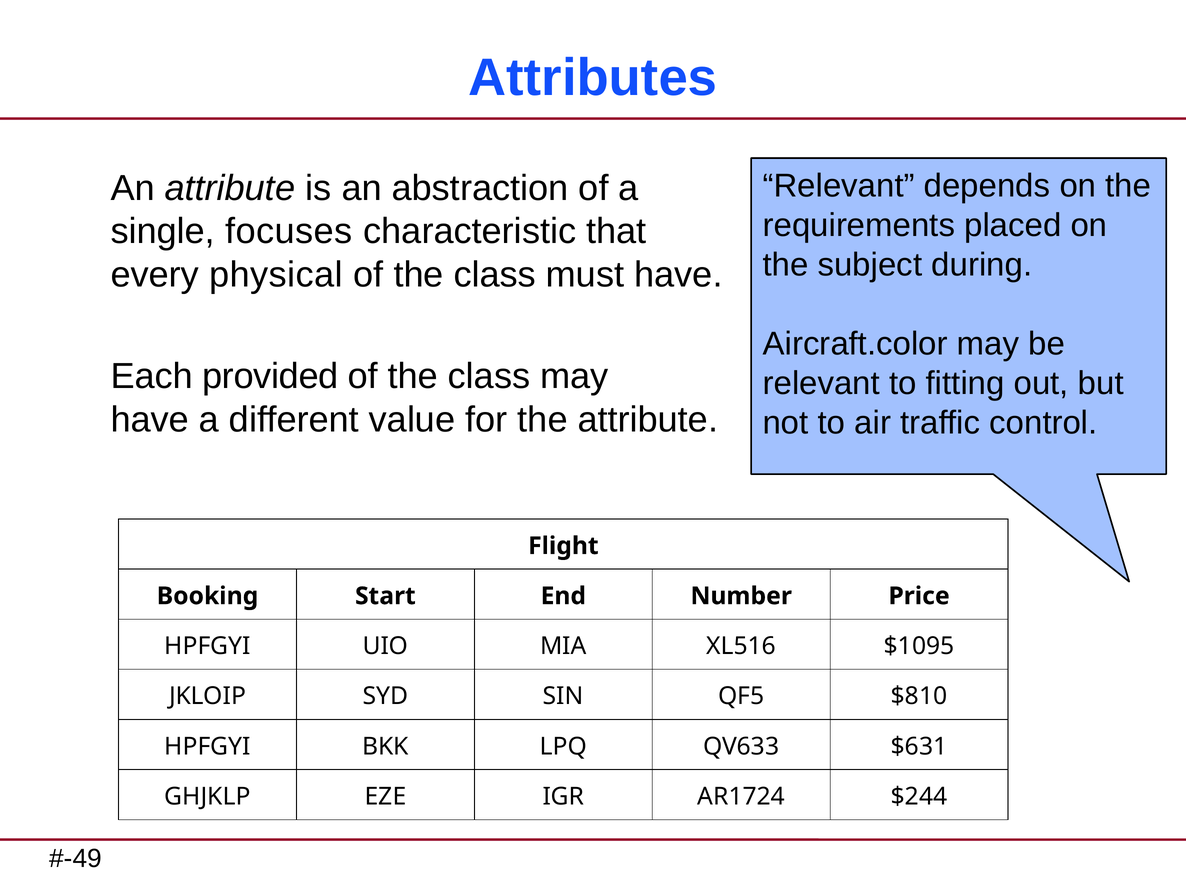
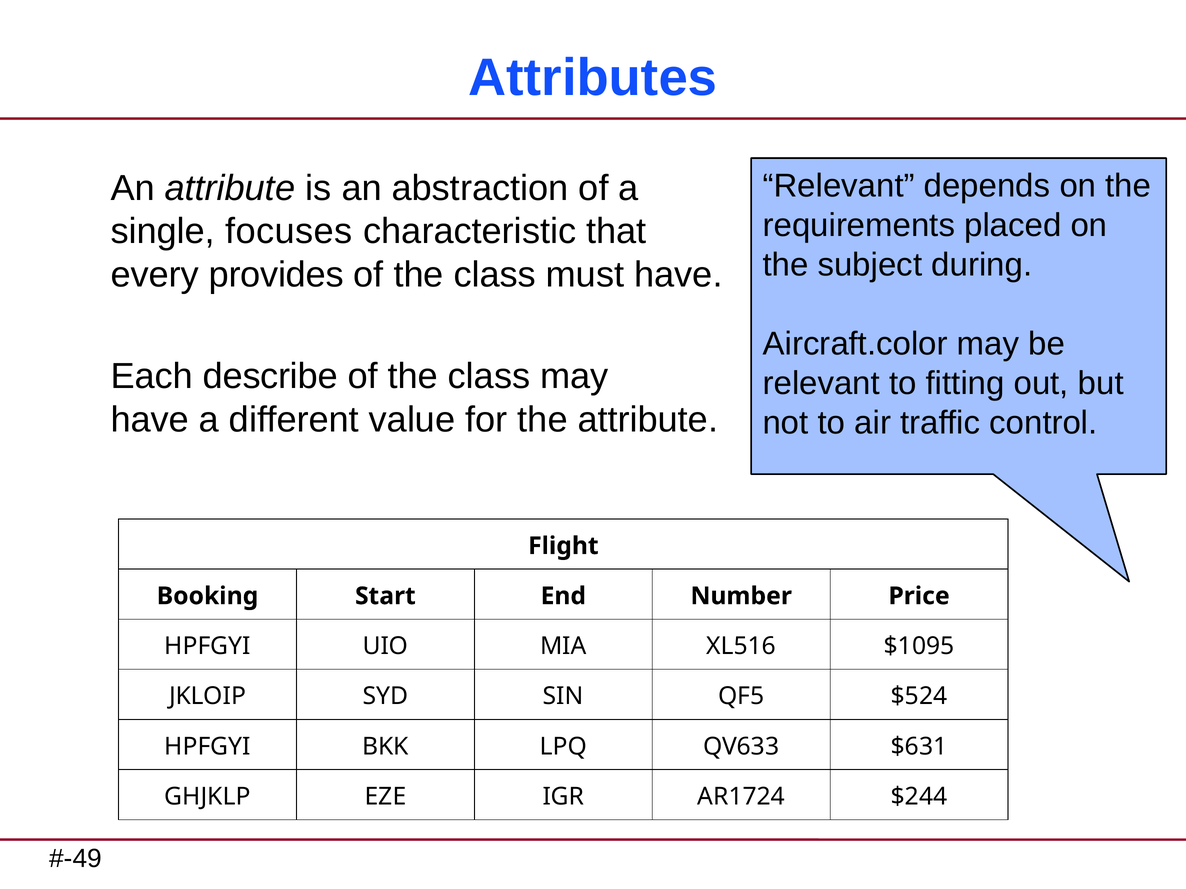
physical: physical -> provides (276, 275)
provided: provided -> describe (270, 377)
$810: $810 -> $524 (919, 697)
